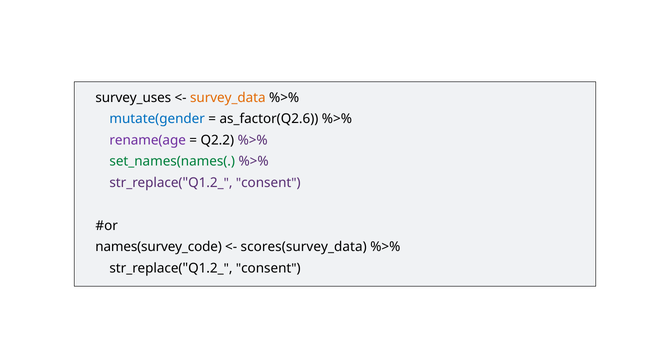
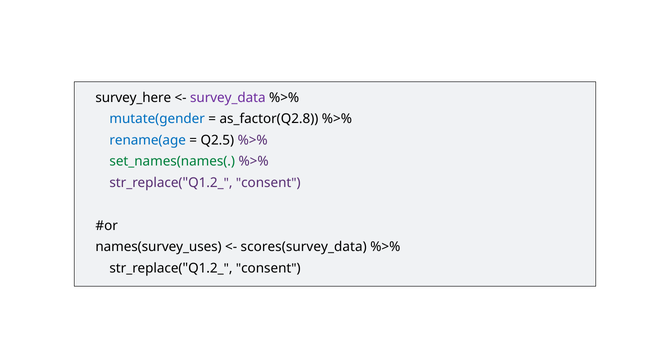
survey_uses: survey_uses -> survey_here (133, 98)
survey_data colour: orange -> purple (228, 98)
as_factor(Q2.6: as_factor(Q2.6 -> as_factor(Q2.8 (269, 119)
rename(age colour: purple -> blue (148, 140)
Q2.2: Q2.2 -> Q2.5 (217, 140)
names(survey_code: names(survey_code -> names(survey_uses (159, 247)
